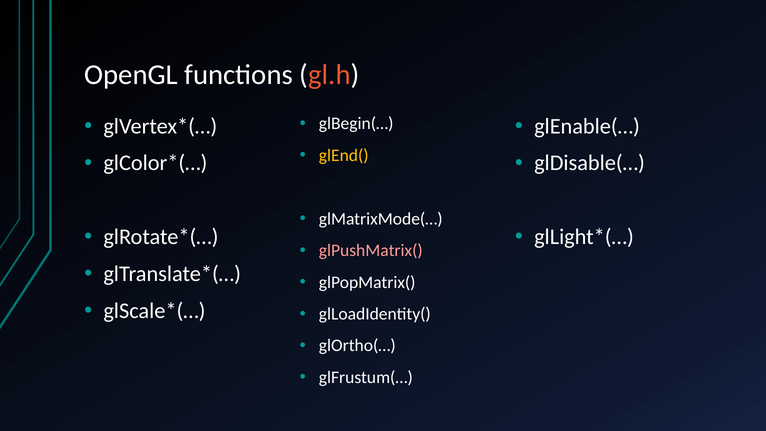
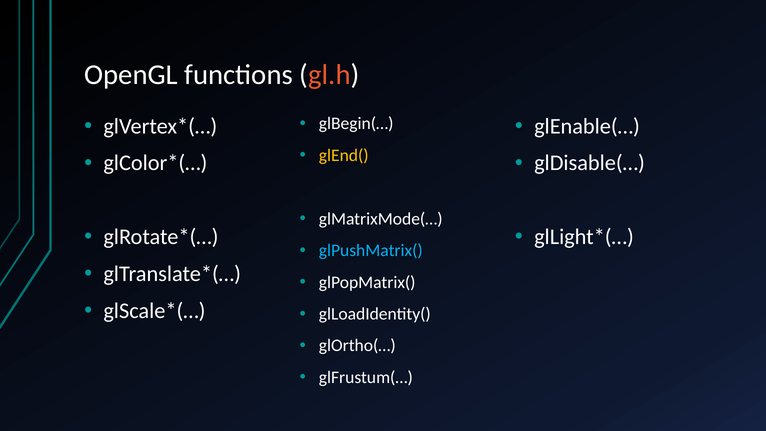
glPushMatrix( colour: pink -> light blue (371, 250)
